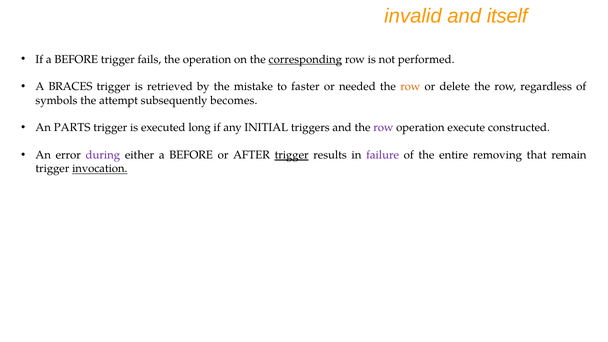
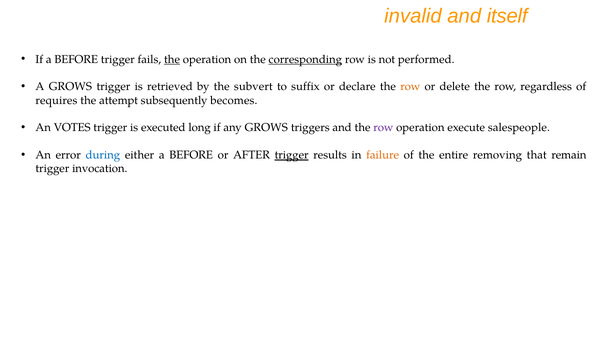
the underline: none -> present (172, 59)
A BRACES: BRACES -> GROWS (70, 87)
mistake: mistake -> subvert (253, 87)
faster: faster -> suffix (305, 87)
needed: needed -> declare (357, 87)
symbols: symbols -> requires (56, 100)
PARTS: PARTS -> VOTES (72, 128)
any INITIAL: INITIAL -> GROWS (266, 128)
constructed: constructed -> salespeople (519, 128)
during colour: purple -> blue (103, 155)
failure colour: purple -> orange (383, 155)
invocation underline: present -> none (100, 169)
